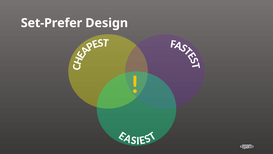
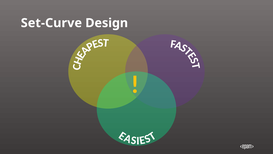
Set-Prefer: Set-Prefer -> Set-Curve (51, 23)
